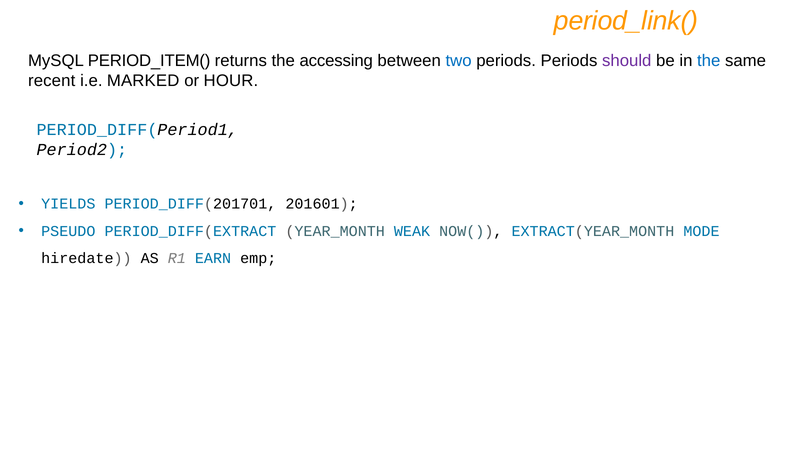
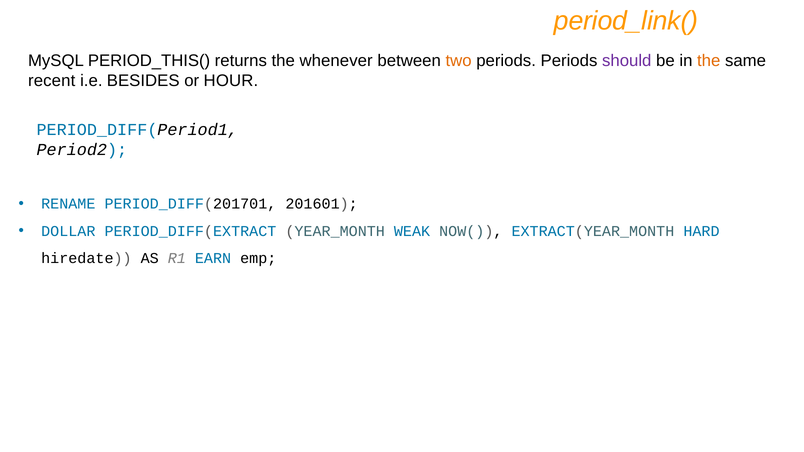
PERIOD_ITEM(: PERIOD_ITEM( -> PERIOD_THIS( (149, 61)
accessing: accessing -> whenever (336, 61)
two colour: blue -> orange (459, 61)
the colour: blue -> orange (709, 61)
MARKED: MARKED -> BESIDES (143, 81)
YIELDS: YIELDS -> RENAME (68, 204)
PSEUDO: PSEUDO -> DOLLAR (68, 231)
MODE: MODE -> HARD (701, 231)
